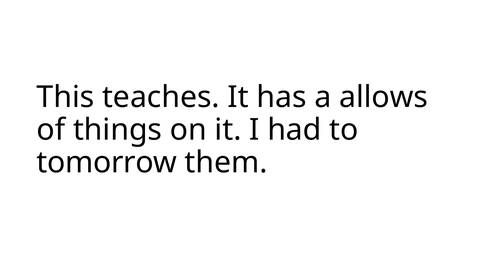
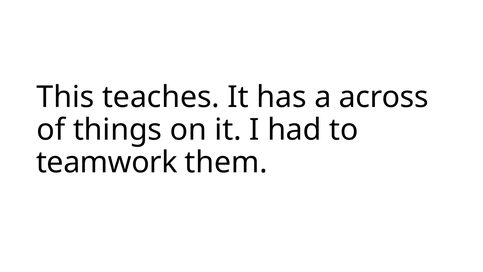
allows: allows -> across (384, 97)
tomorrow: tomorrow -> teamwork (107, 162)
